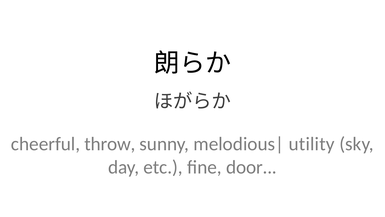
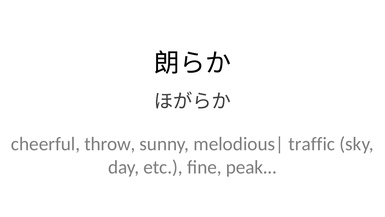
utility: utility -> traffic (312, 144)
door: door -> peak (251, 167)
